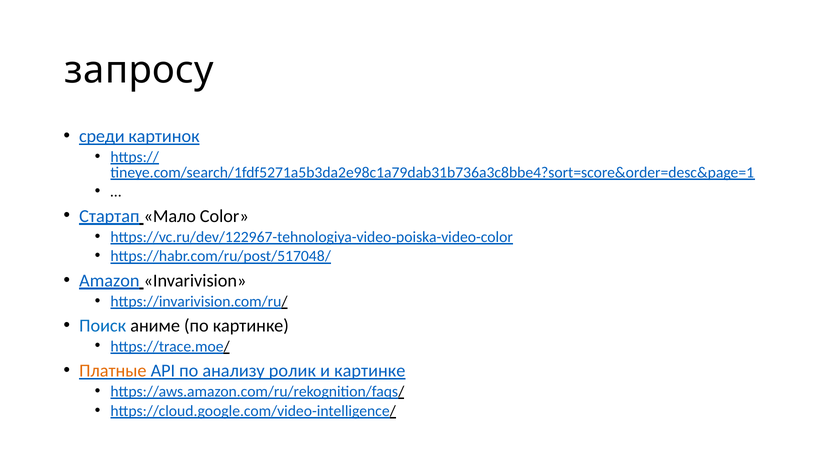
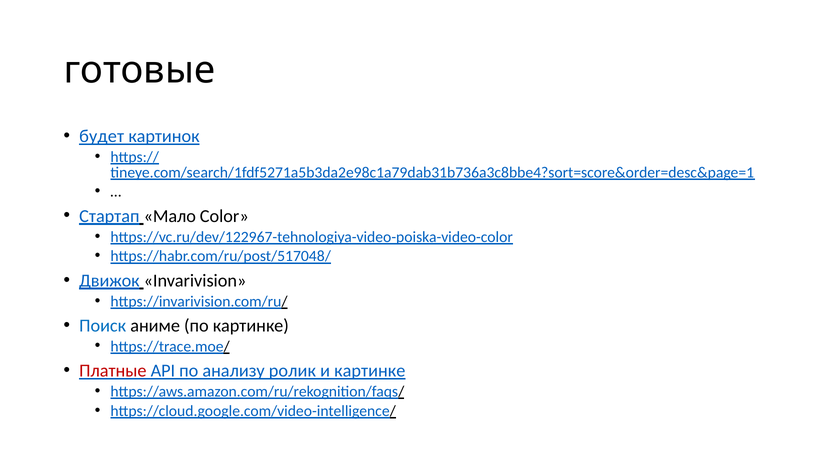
запросу: запросу -> готовые (139, 70)
среди: среди -> будет (102, 136)
Amazon: Amazon -> Движок (109, 281)
Платные colour: orange -> red (113, 371)
